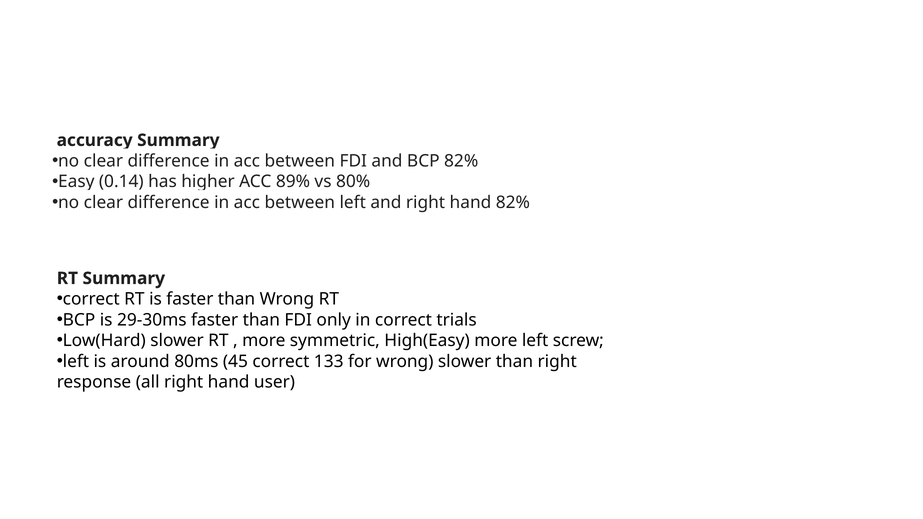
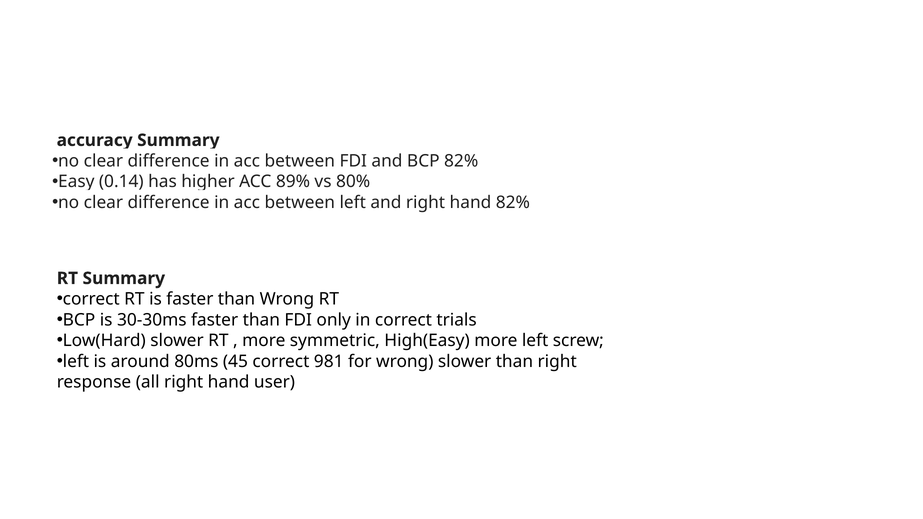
29-30ms: 29-30ms -> 30-30ms (152, 320)
133: 133 -> 981 (329, 362)
